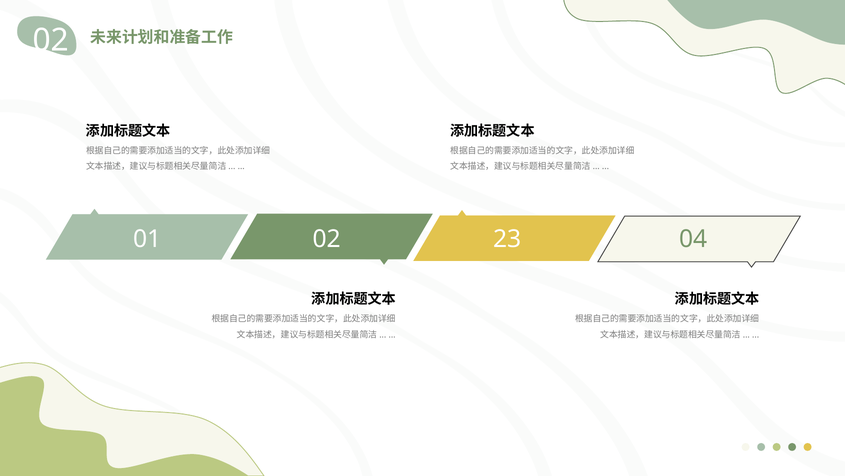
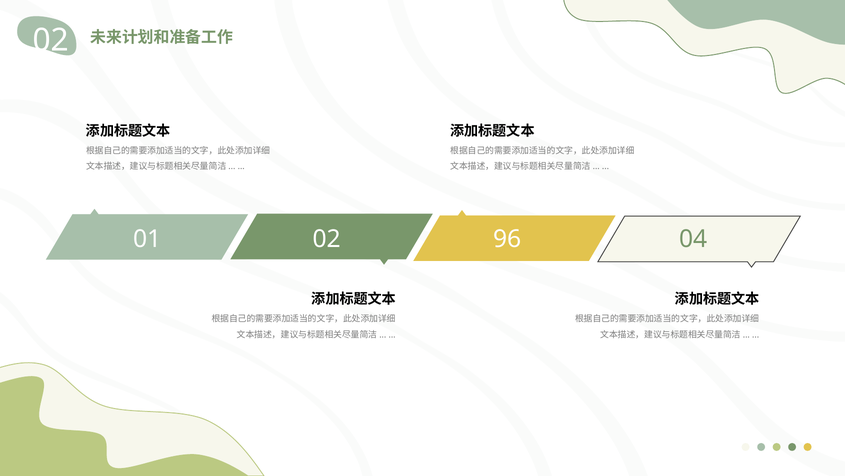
23: 23 -> 96 (507, 239)
